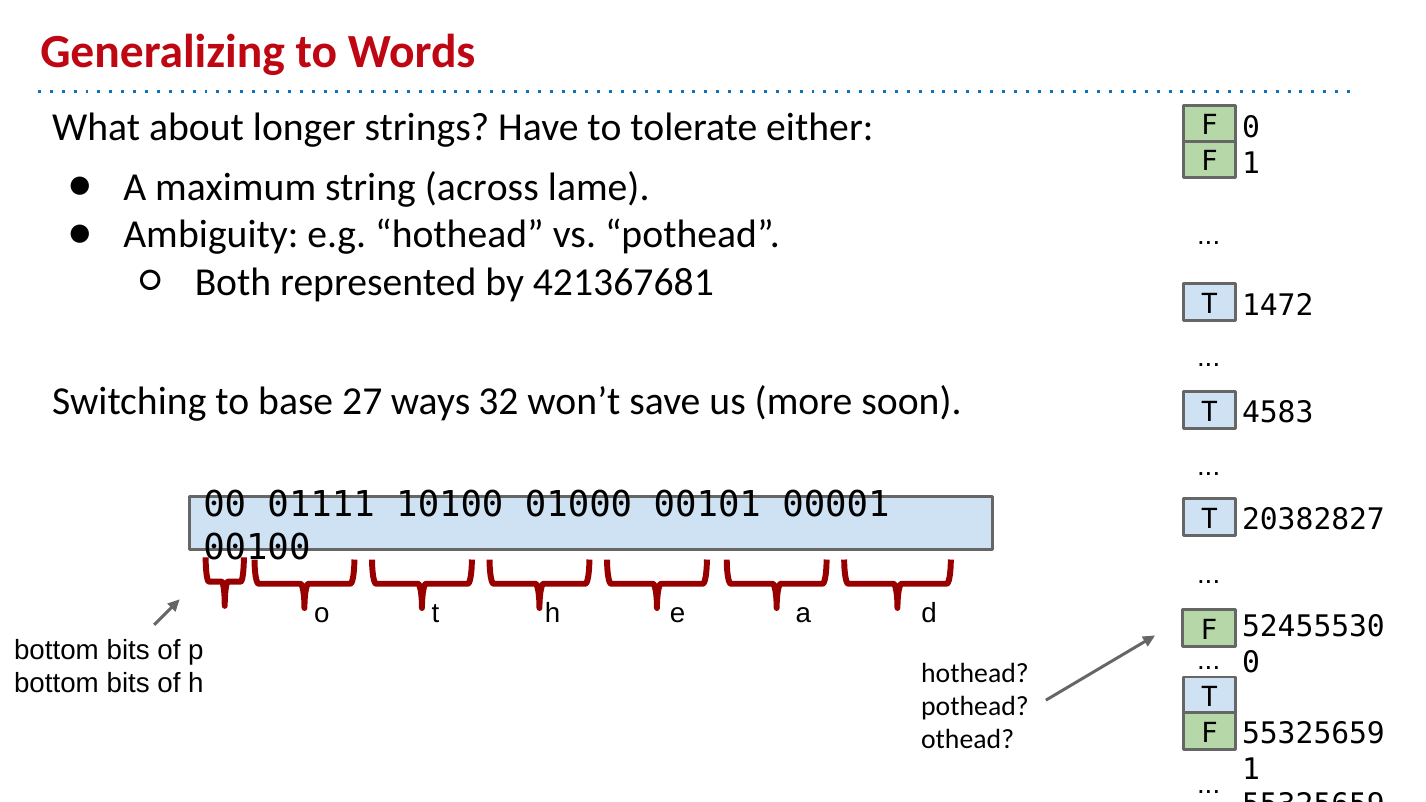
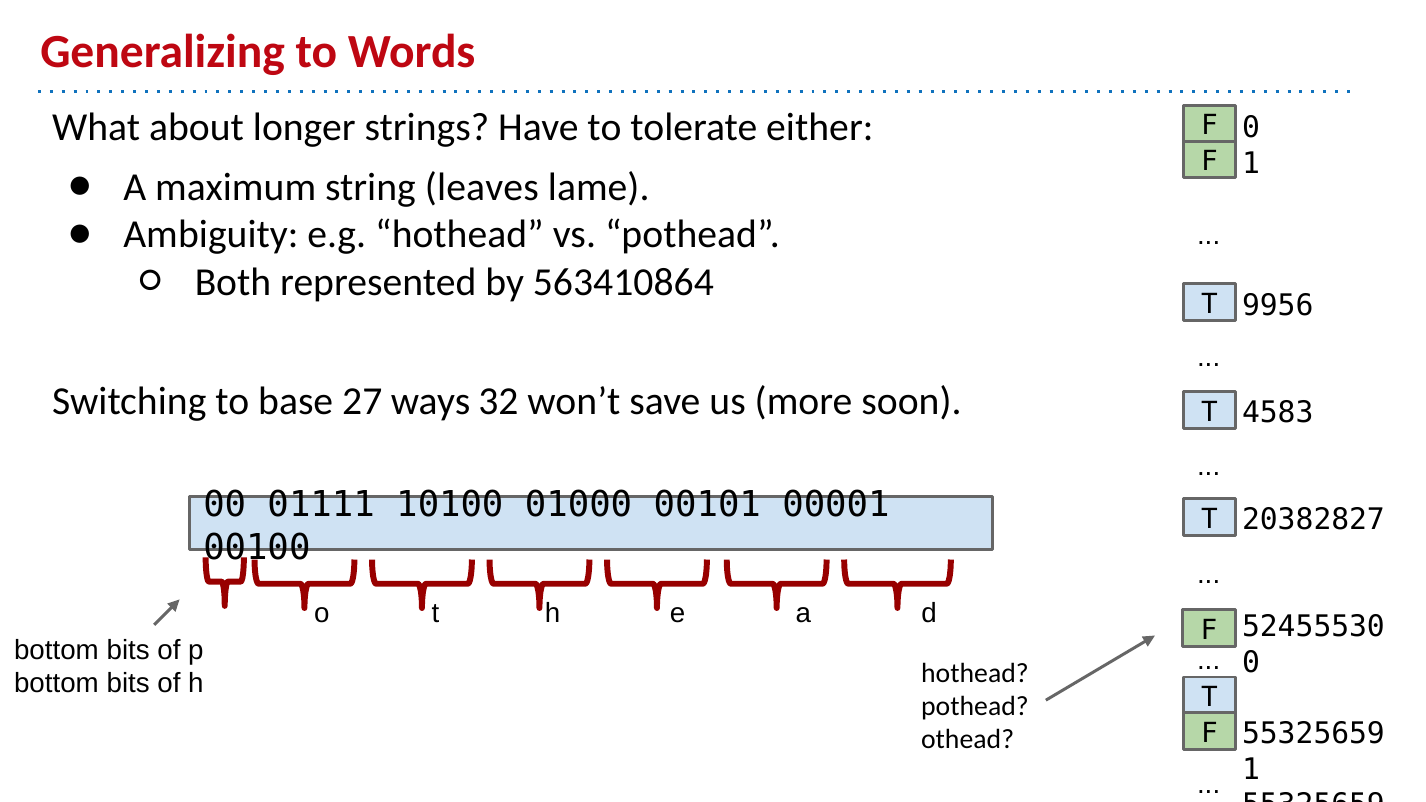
across: across -> leaves (482, 187)
421367681: 421367681 -> 563410864 (623, 282)
1472: 1472 -> 9956 (1278, 306)
